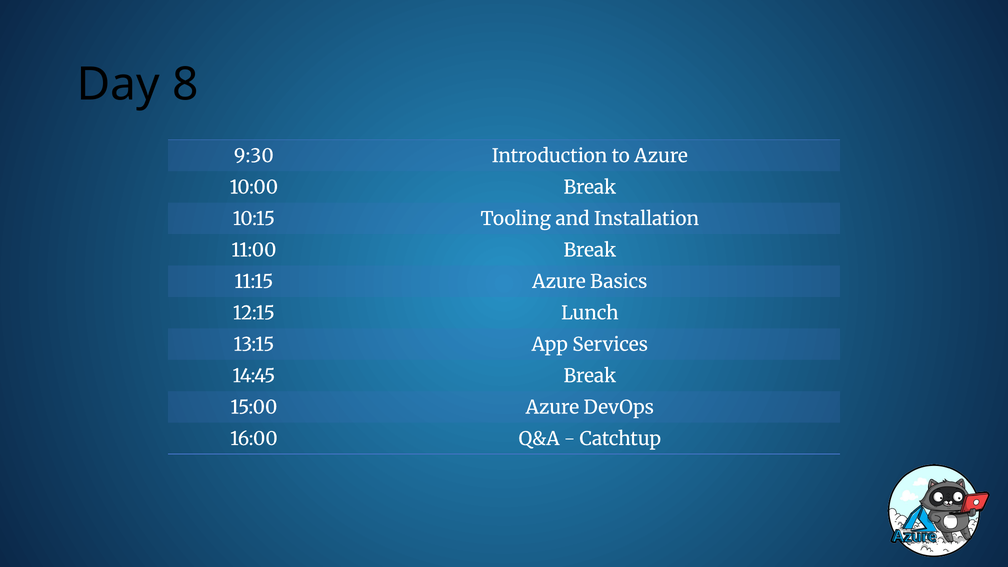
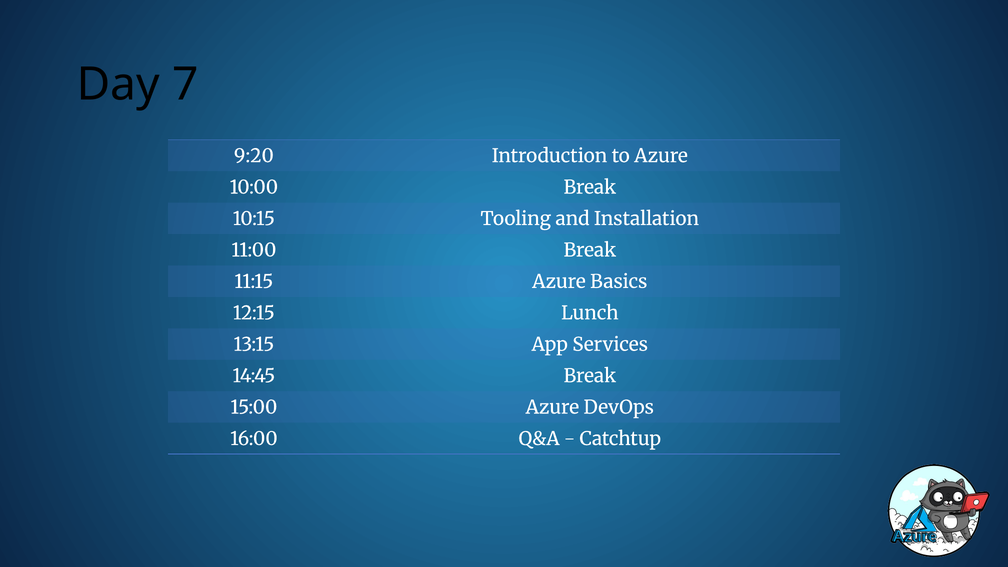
8: 8 -> 7 (185, 85)
9:30: 9:30 -> 9:20 (254, 156)
